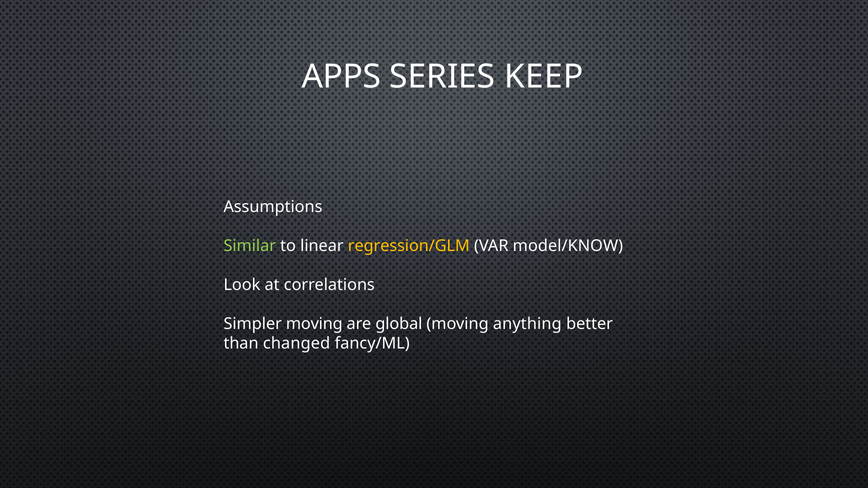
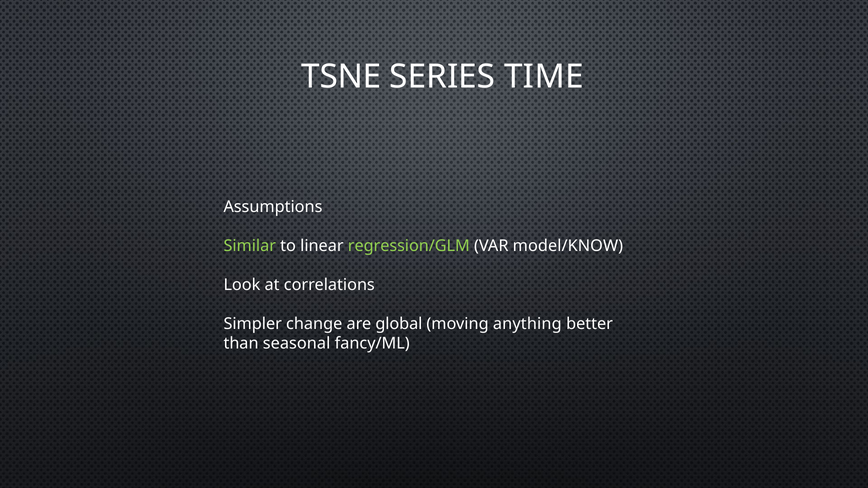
APPS: APPS -> TSNE (341, 77)
KEEP: KEEP -> TIME (544, 77)
regression/GLM colour: yellow -> light green (409, 246)
Simpler moving: moving -> change (314, 324)
changed: changed -> seasonal (297, 344)
